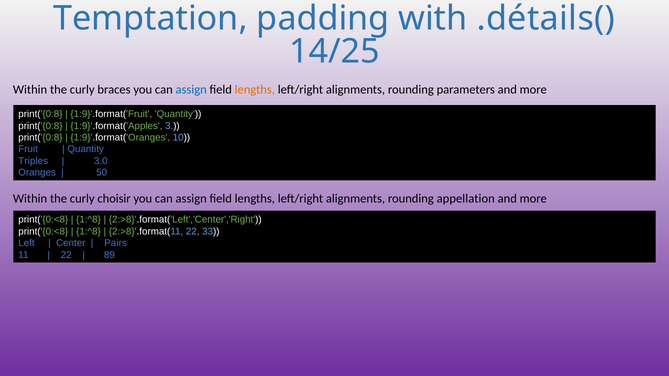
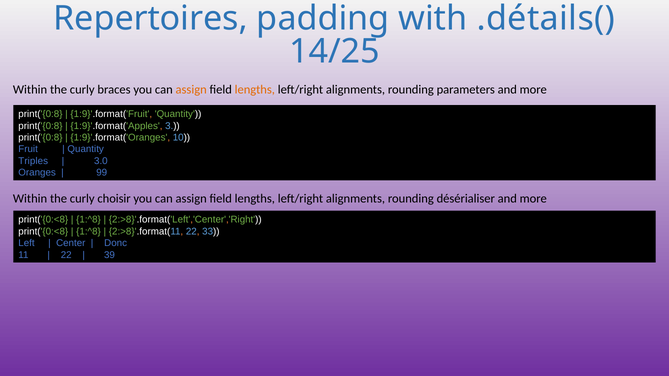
Temptation: Temptation -> Repertoires (151, 18)
assign colour: blue -> orange (191, 90)
50: 50 -> 99 (102, 173)
appellation: appellation -> désérialiser (466, 199)
Pairs: Pairs -> Donc (116, 243)
89: 89 -> 39 (109, 255)
